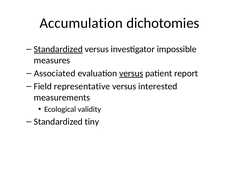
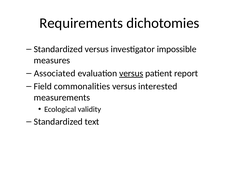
Accumulation: Accumulation -> Requirements (81, 23)
Standardized underline: present -> none (58, 49)
representative: representative -> commonalities (82, 86)
tiny: tiny -> text (92, 122)
